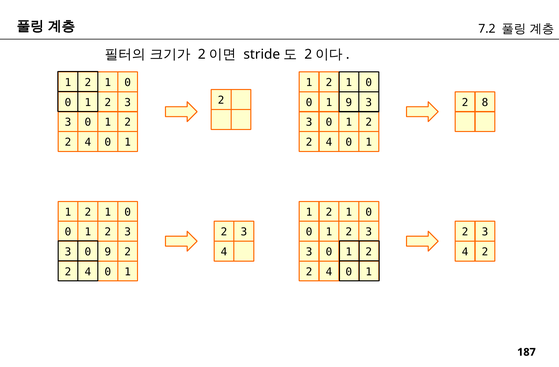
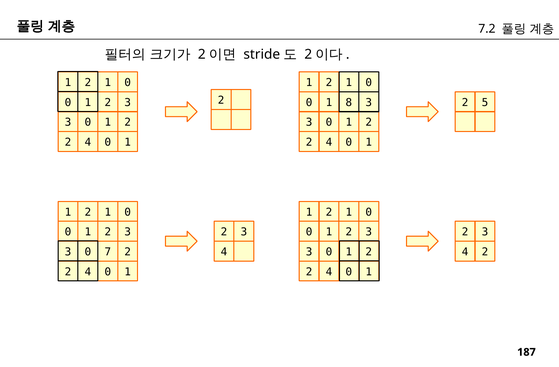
1 9: 9 -> 8 (349, 103)
8: 8 -> 5 (485, 103)
0 9: 9 -> 7 (108, 252)
